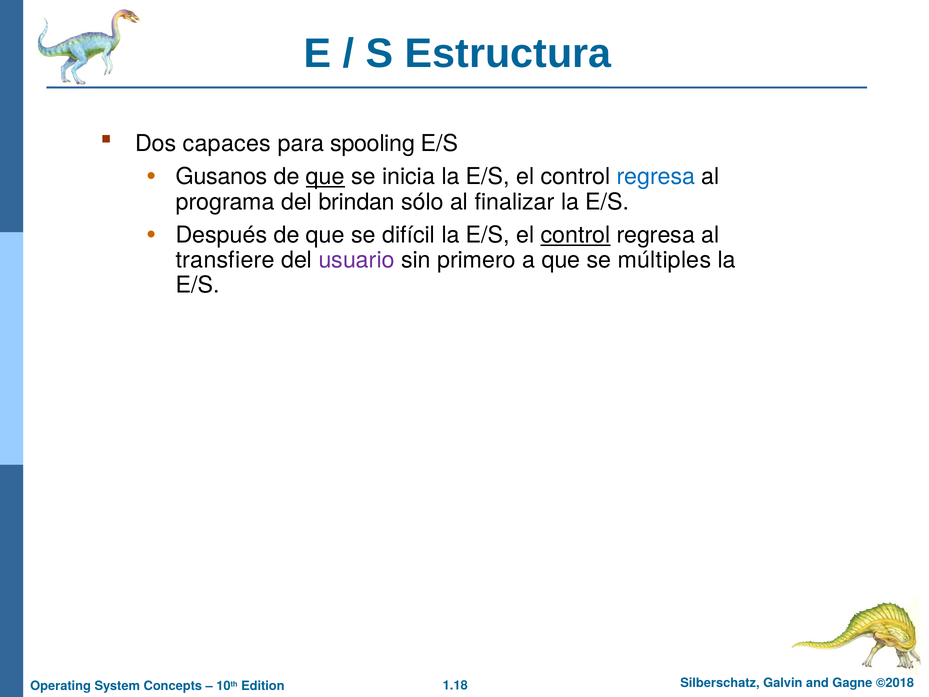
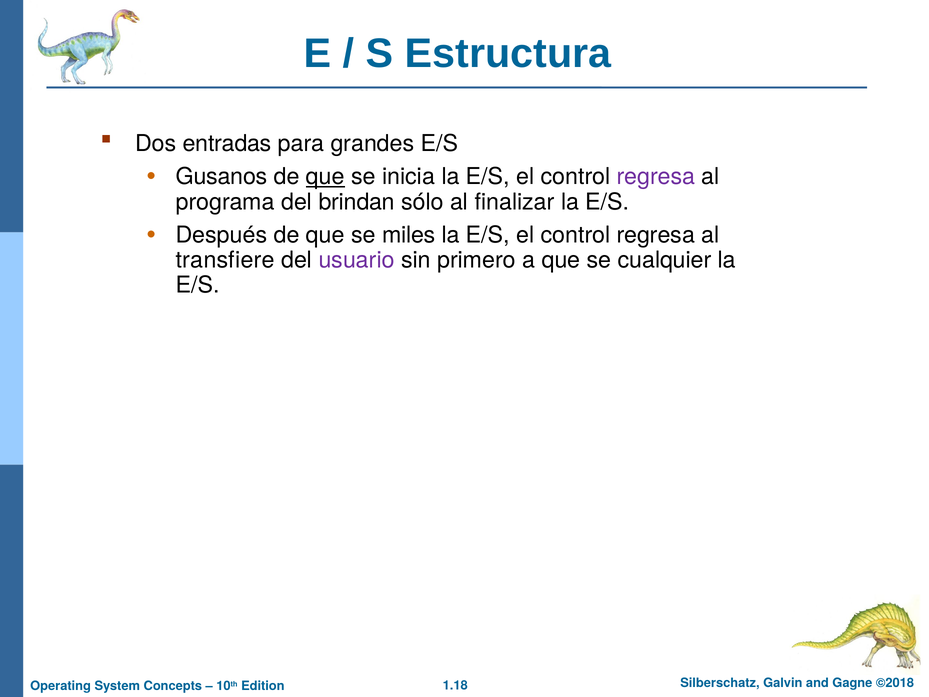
capaces: capaces -> entradas (227, 143)
spooling: spooling -> grandes (372, 143)
regresa colour: blue -> purple (656, 177)
difícil: difícil -> miles (409, 235)
control underline: present -> none (576, 235)
múltiples: múltiples -> cualquier (665, 260)
